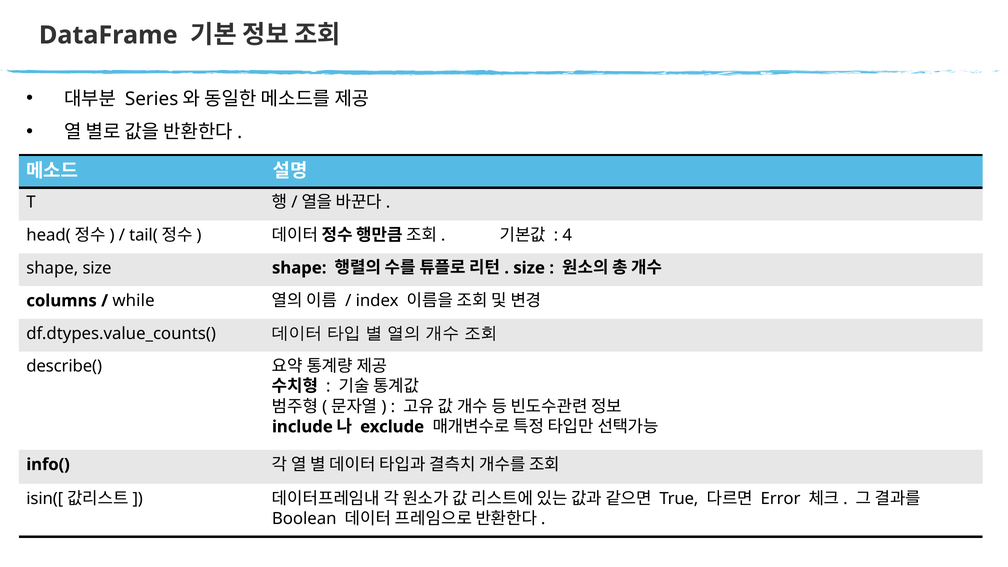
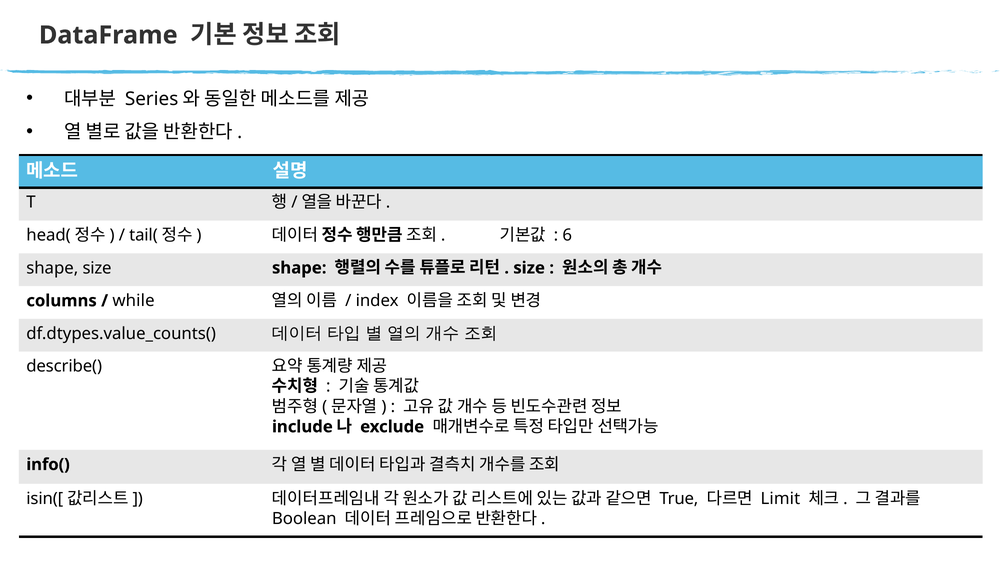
4: 4 -> 6 (567, 235)
Error: Error -> Limit (780, 499)
